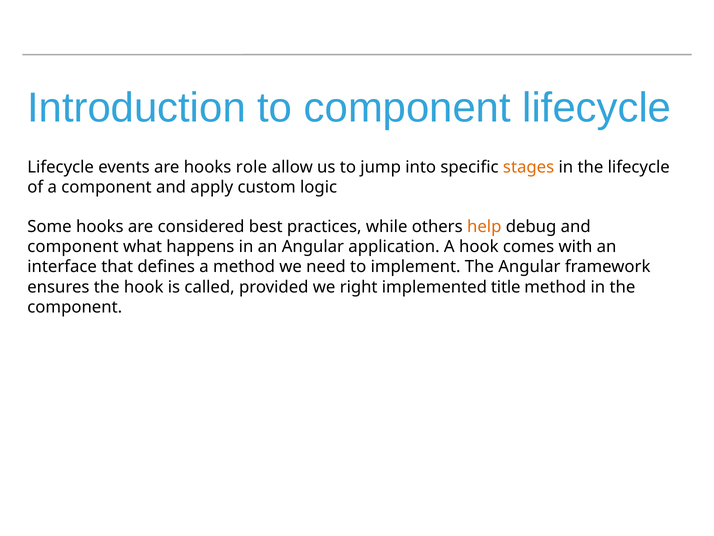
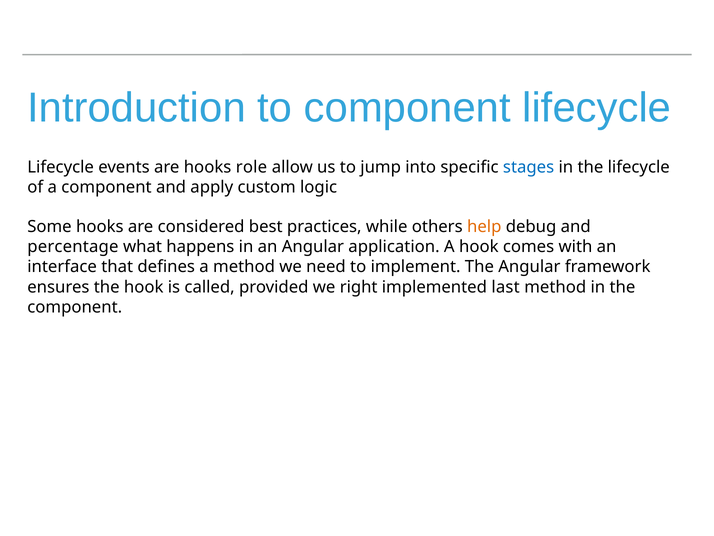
stages colour: orange -> blue (529, 167)
component: component -> percentage (73, 247)
title: title -> last (506, 287)
